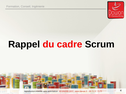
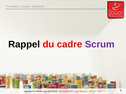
Scrum colour: black -> purple (100, 45)
